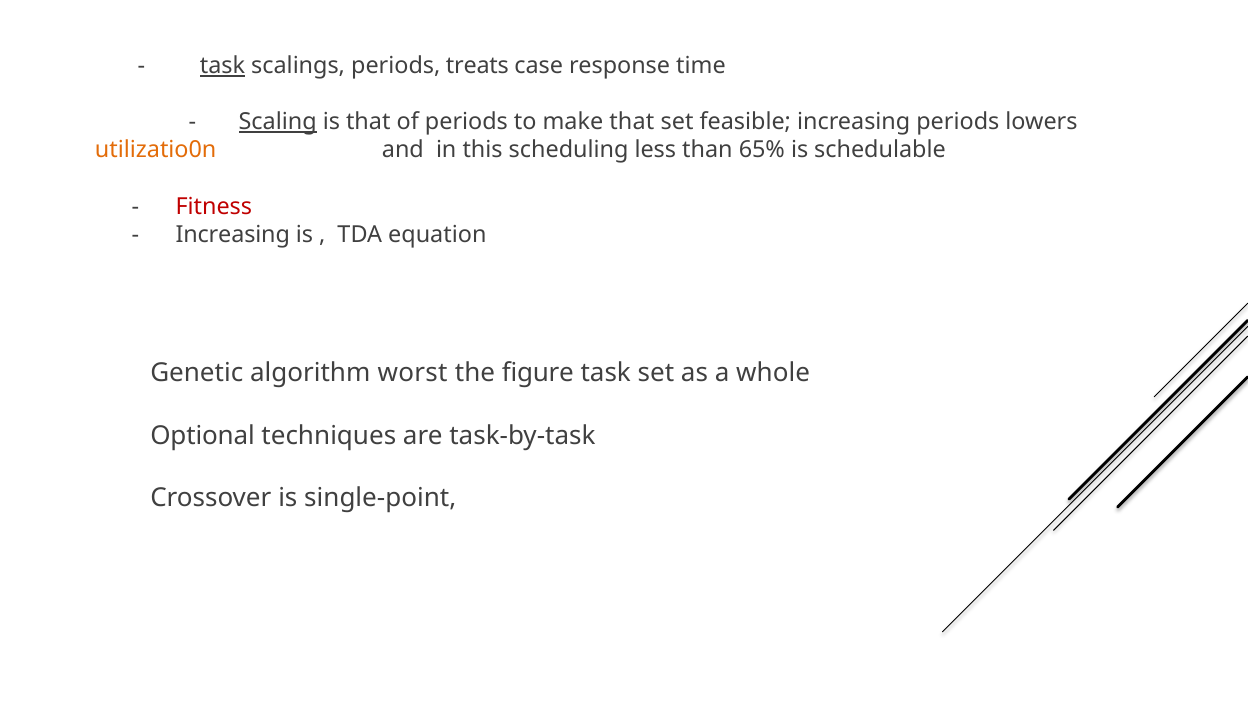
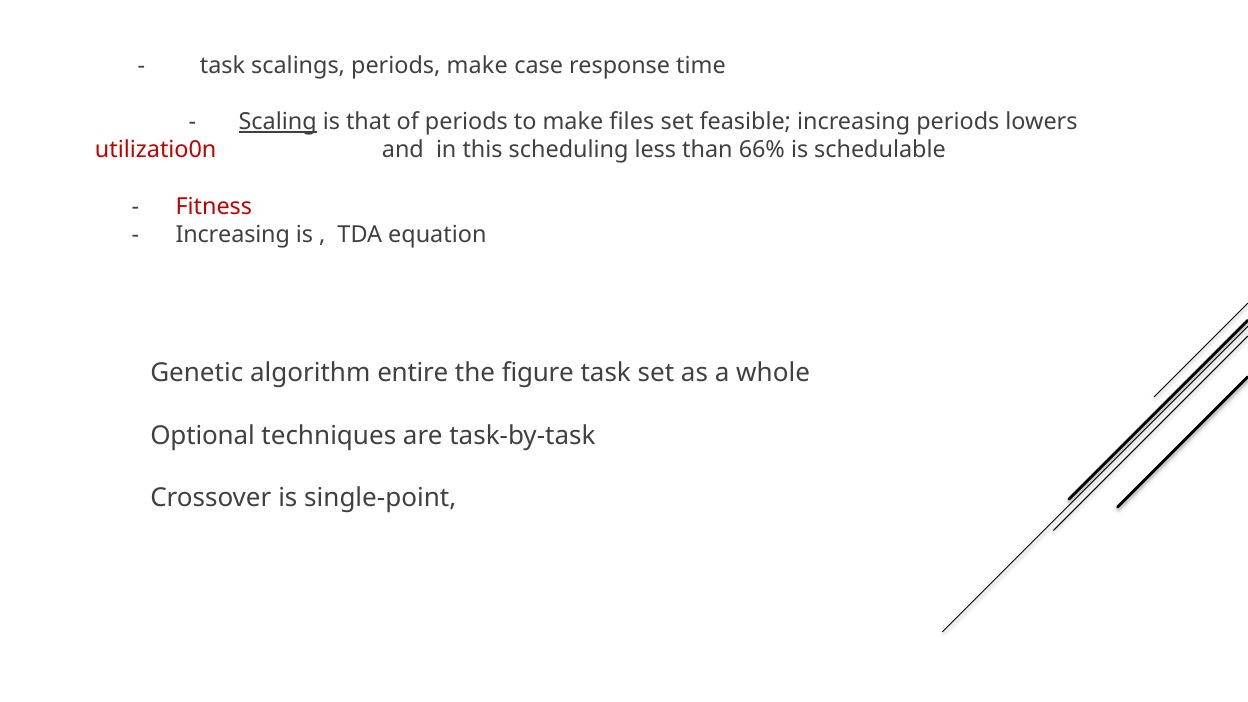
task underline: present -> none (222, 66)
periods treats: treats -> make (477, 66)
make that: that -> files (632, 122)
utilizatio0n colour: orange -> red (156, 150)
65%: 65% -> 66% (762, 150)
worst: worst -> entire (413, 373)
